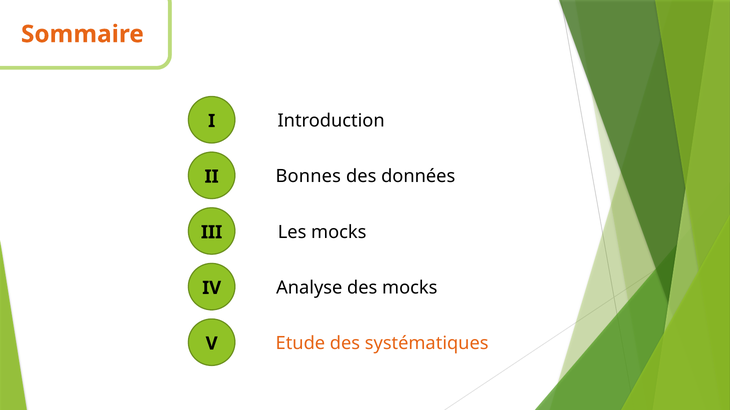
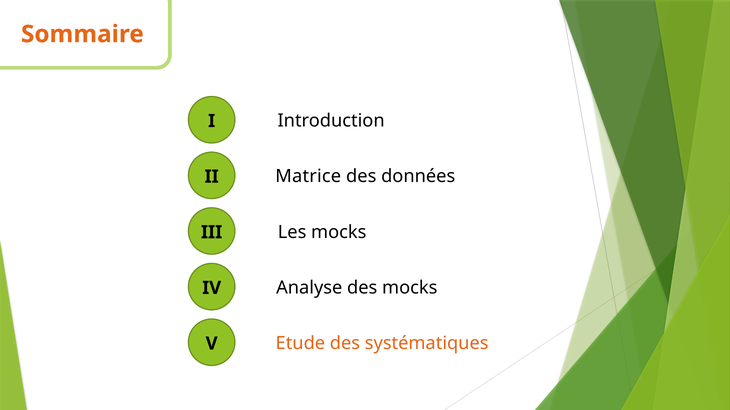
Bonnes: Bonnes -> Matrice (308, 177)
